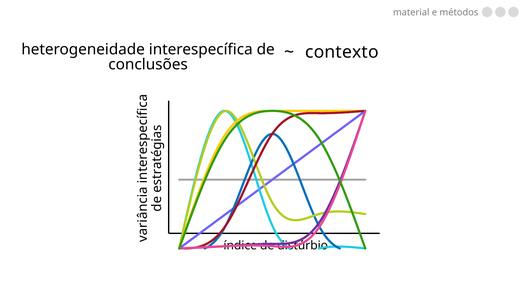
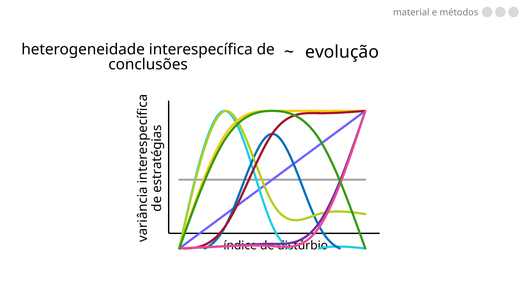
contexto: contexto -> evolução (342, 52)
